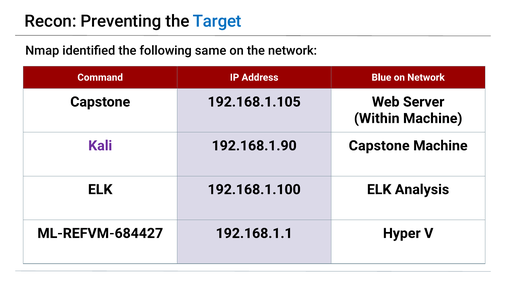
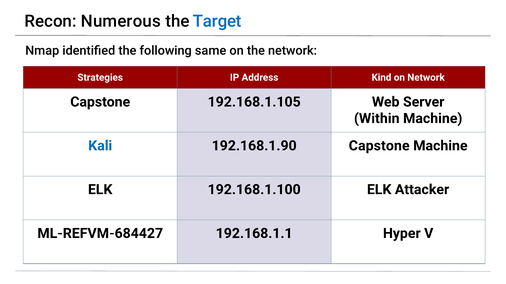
Preventing: Preventing -> Numerous (121, 21)
Command: Command -> Strategies (100, 78)
Blue: Blue -> Kind (381, 78)
Kali colour: purple -> blue (100, 146)
Analysis: Analysis -> Attacker (422, 190)
